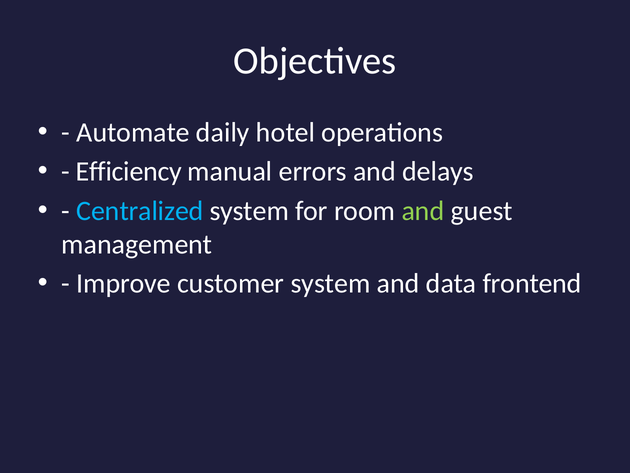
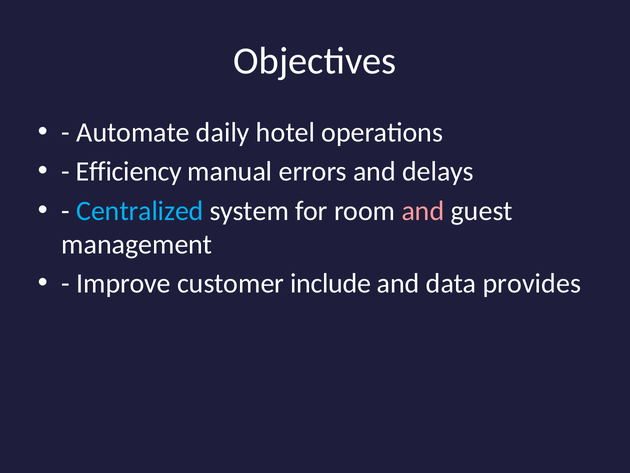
and colour: light green -> pink (423, 211)
customer system: system -> include (331, 283)
frontend: frontend -> provides (532, 283)
